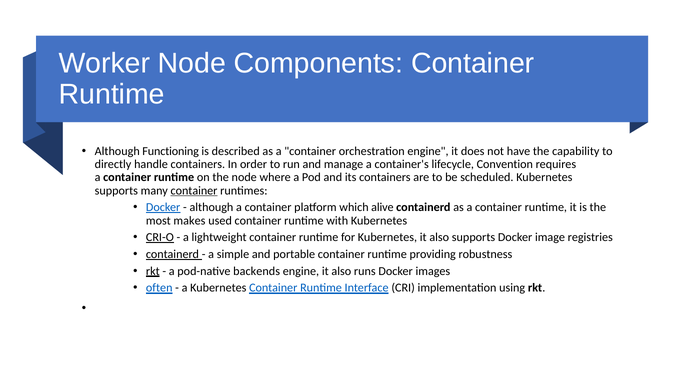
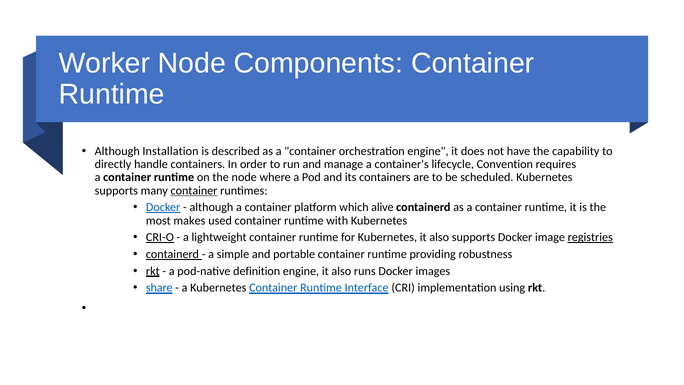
Functioning: Functioning -> Installation (171, 151)
registries underline: none -> present (590, 237)
backends: backends -> definition (257, 271)
often: often -> share (159, 288)
